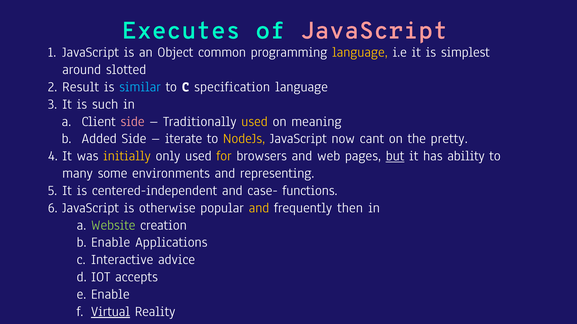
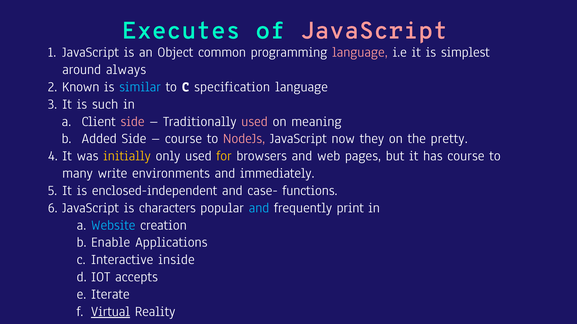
language colour: yellow -> pink (360, 52)
slotted: slotted -> always (126, 70)
Result: Result -> Known (81, 87)
used colour: yellow -> pink (255, 121)
iterate: iterate -> course (183, 139)
NodeJs colour: yellow -> pink (244, 139)
cant: cant -> they (372, 139)
but underline: present -> none (395, 156)
has ability: ability -> course (466, 156)
some: some -> write (112, 173)
representing: representing -> immediately (277, 173)
centered-independent: centered-independent -> enclosed-independent (155, 191)
otherwise: otherwise -> characters (167, 208)
and colour: yellow -> light blue (259, 208)
then: then -> print (350, 208)
Website colour: light green -> light blue (113, 225)
advice: advice -> inside (176, 260)
Enable: Enable -> Iterate (110, 295)
